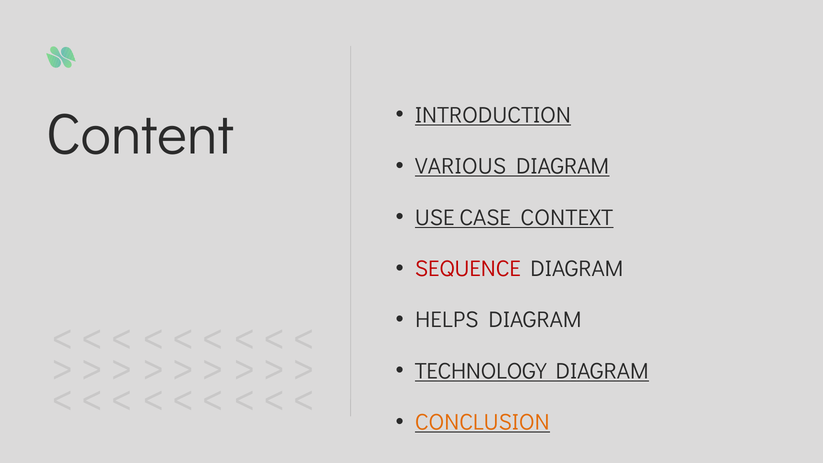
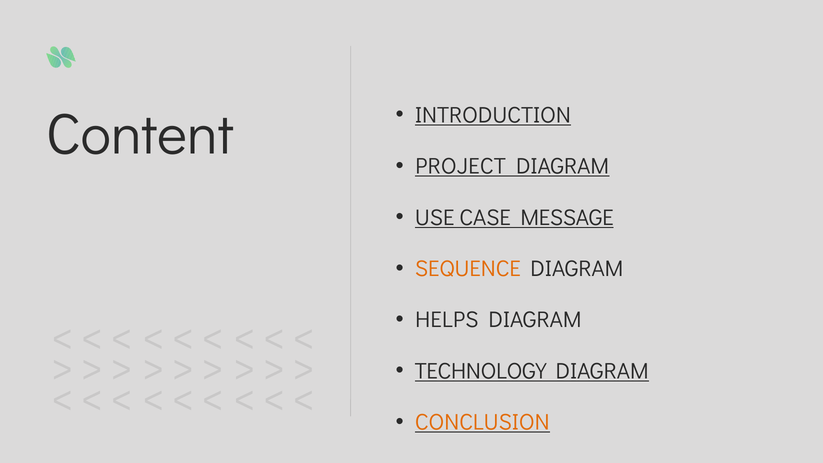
VARIOUS: VARIOUS -> PROJECT (461, 166)
CONTEXT: CONTEXT -> MESSAGE (567, 218)
SEQUENCE colour: red -> orange (468, 269)
